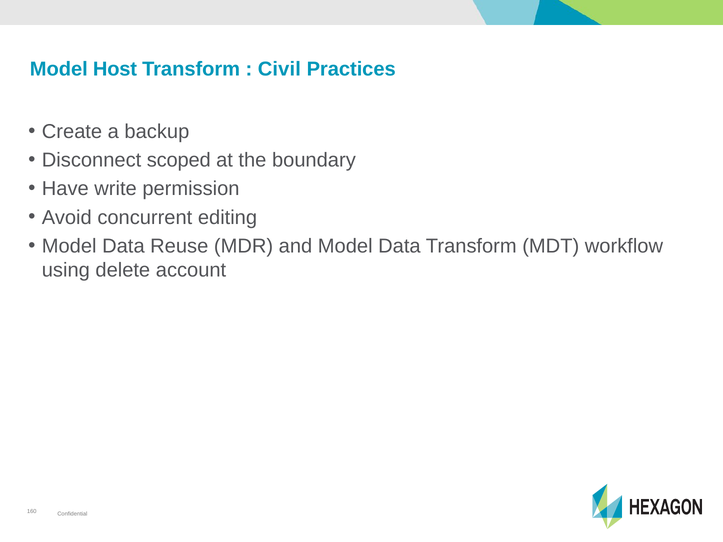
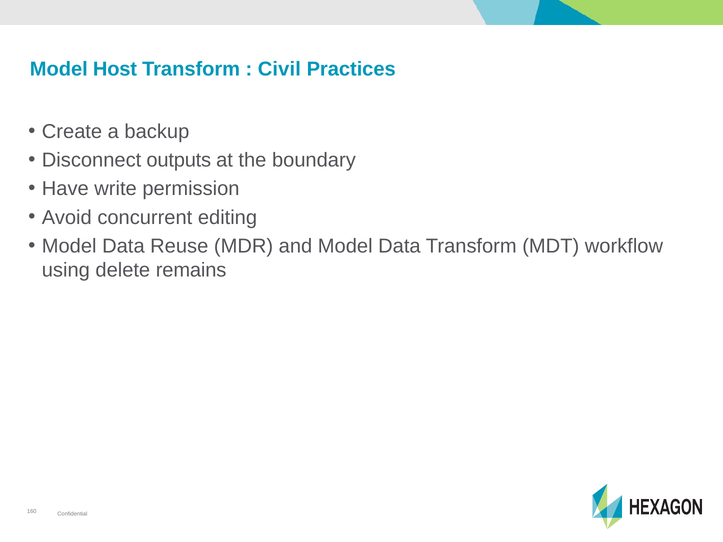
scoped: scoped -> outputs (179, 160)
account: account -> remains (191, 270)
